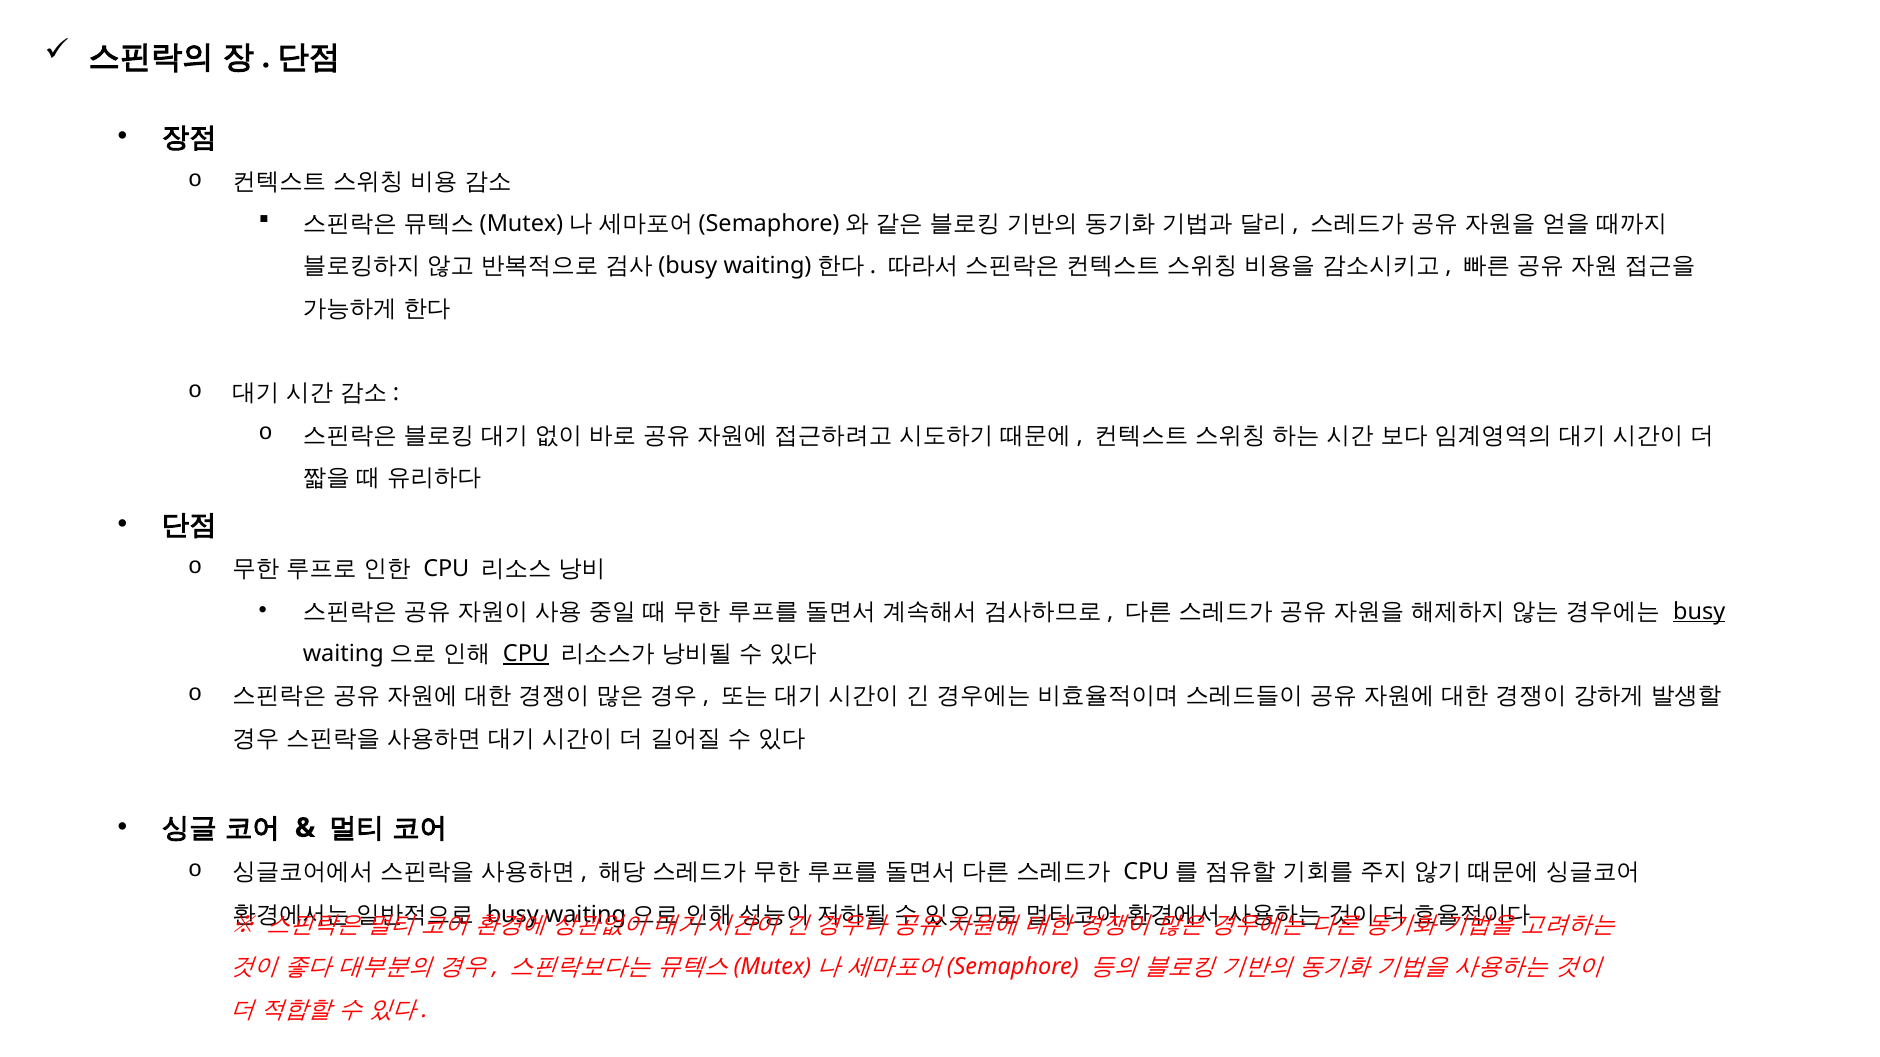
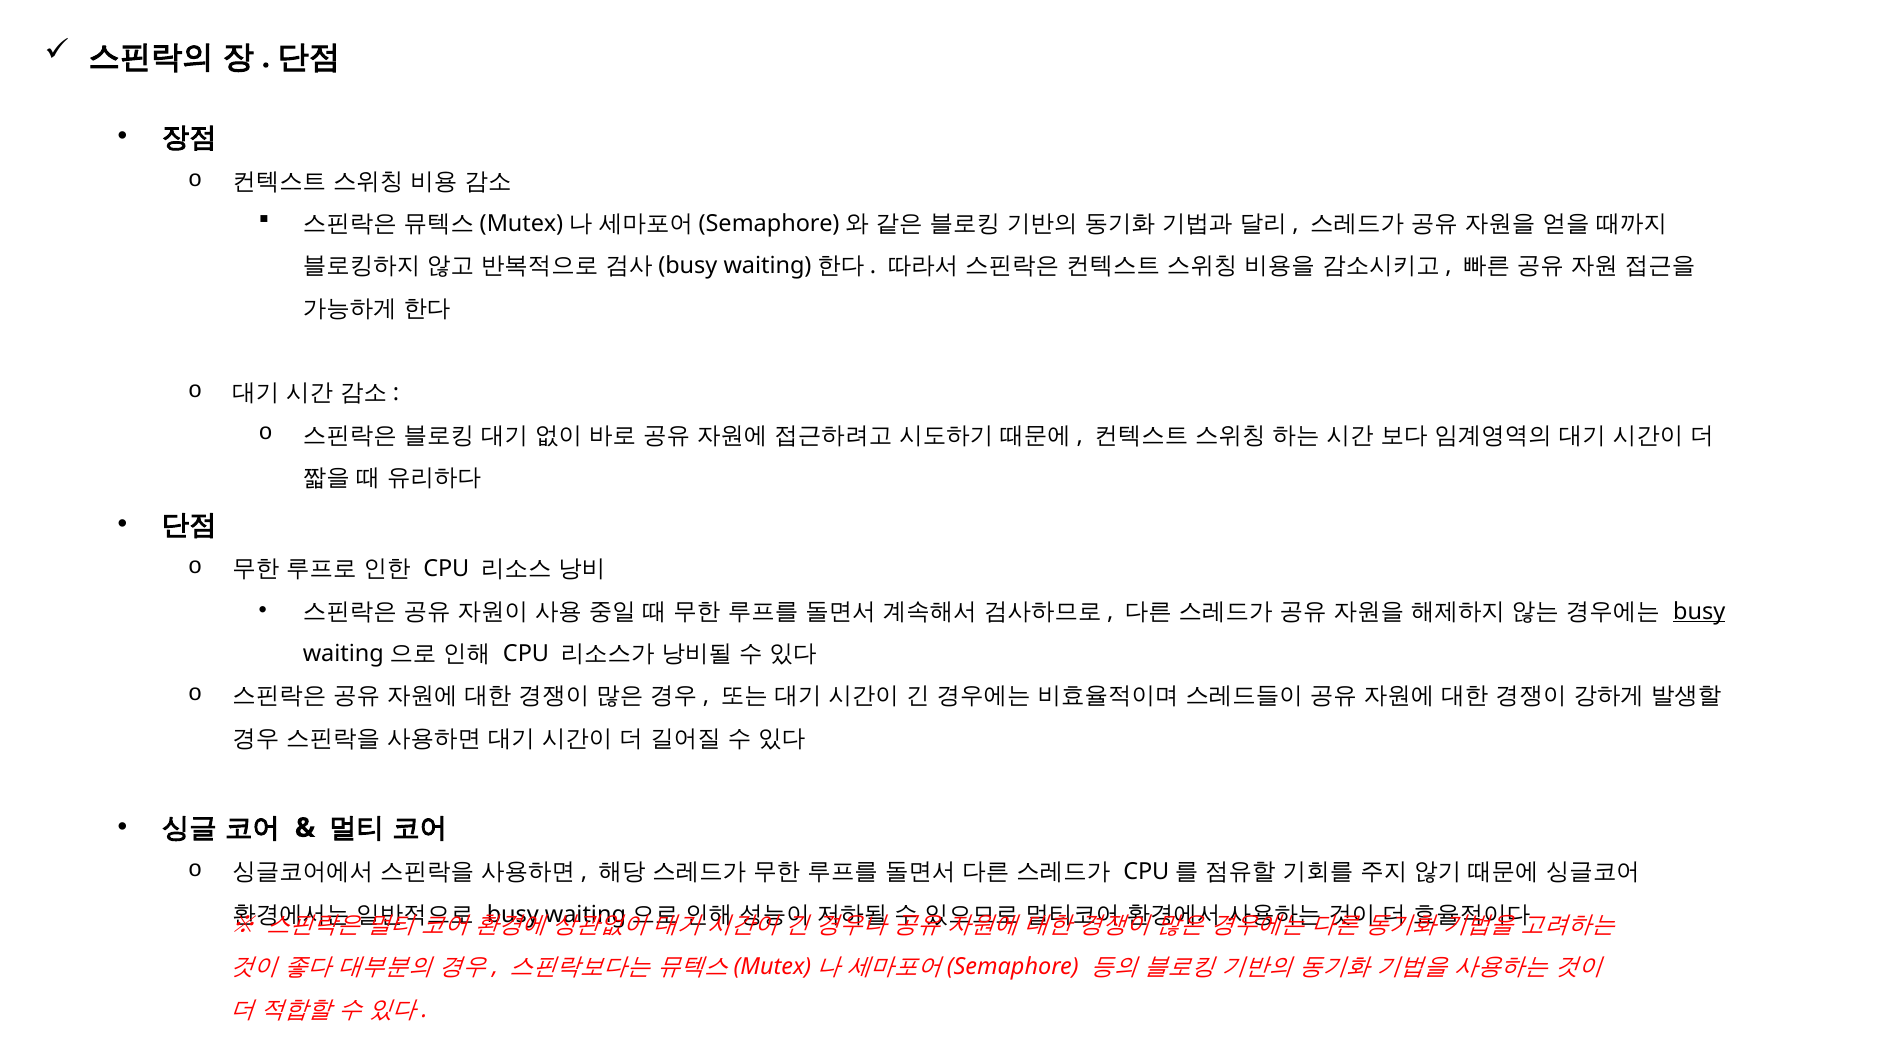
CPU underline: present -> none (526, 654)
